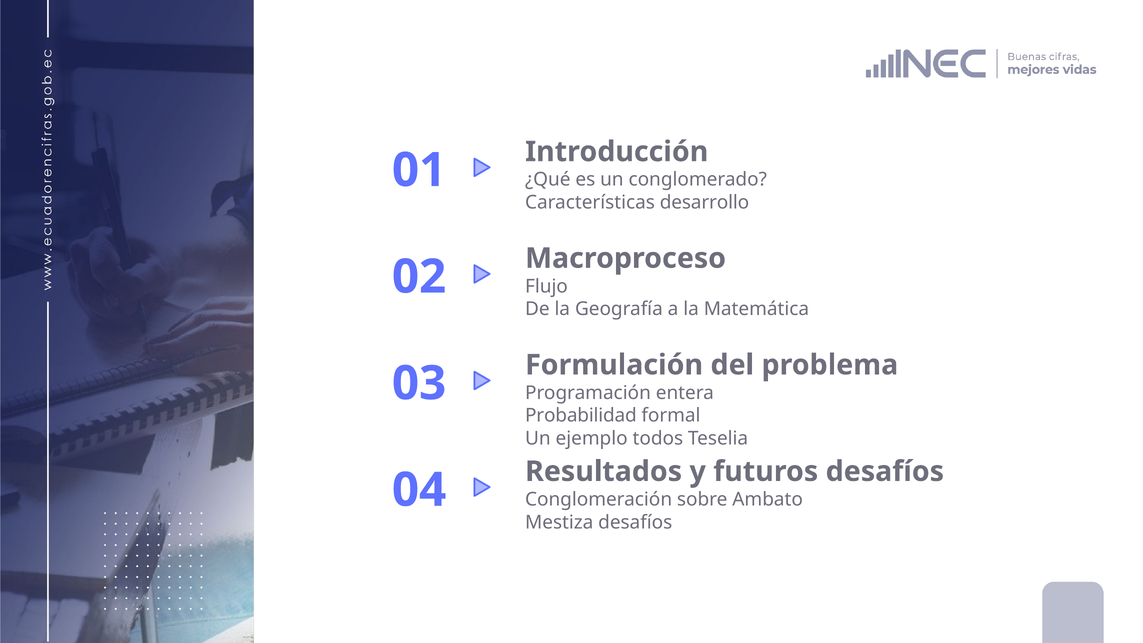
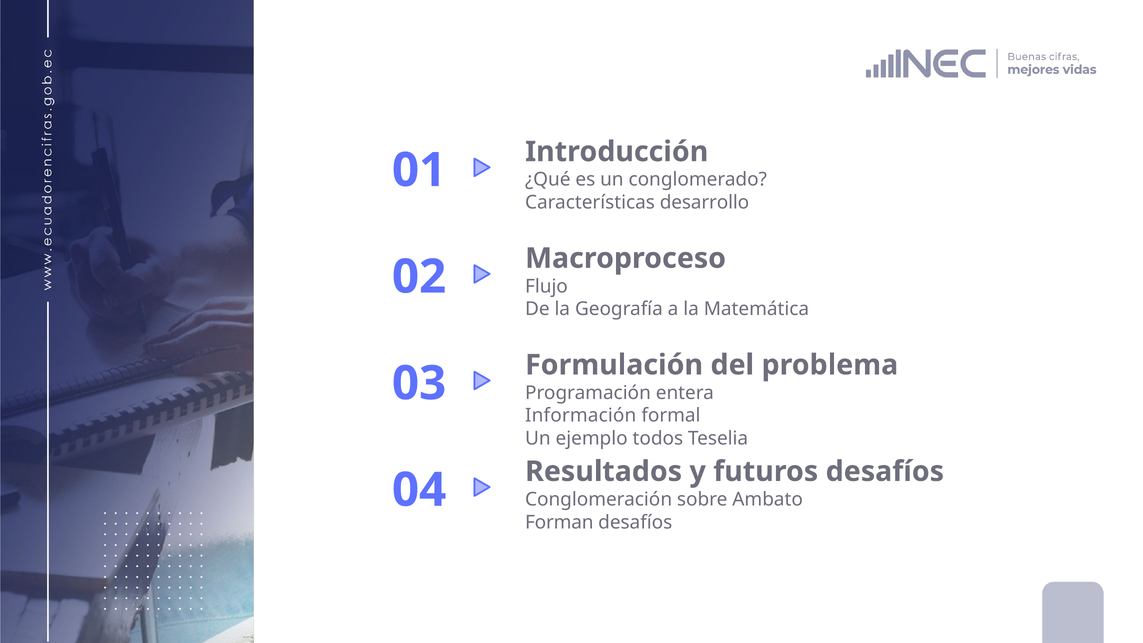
Probabilidad: Probabilidad -> Información (581, 416)
Mestiza: Mestiza -> Forman (559, 522)
